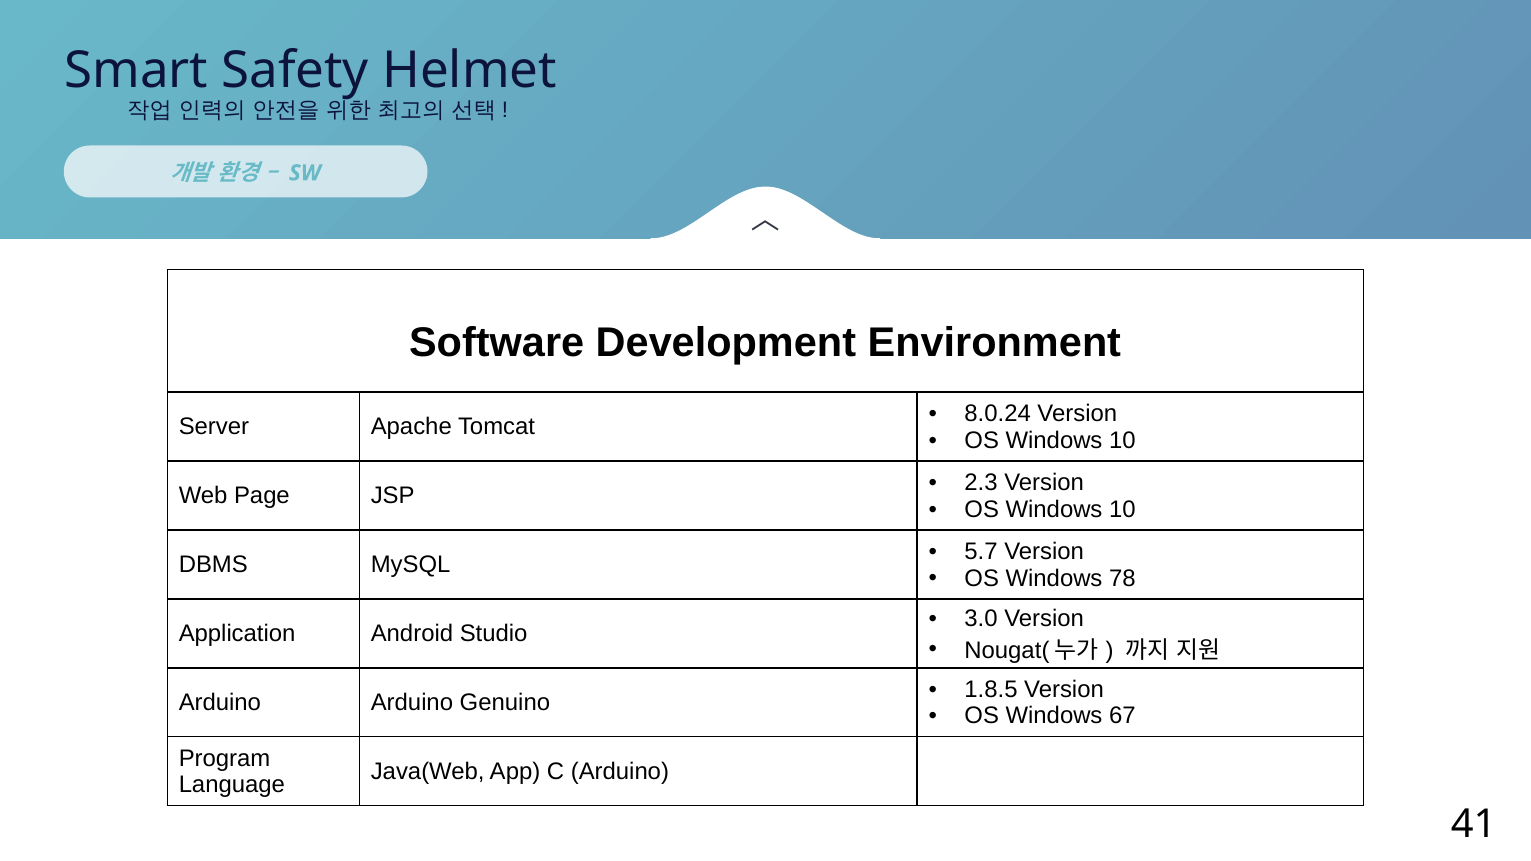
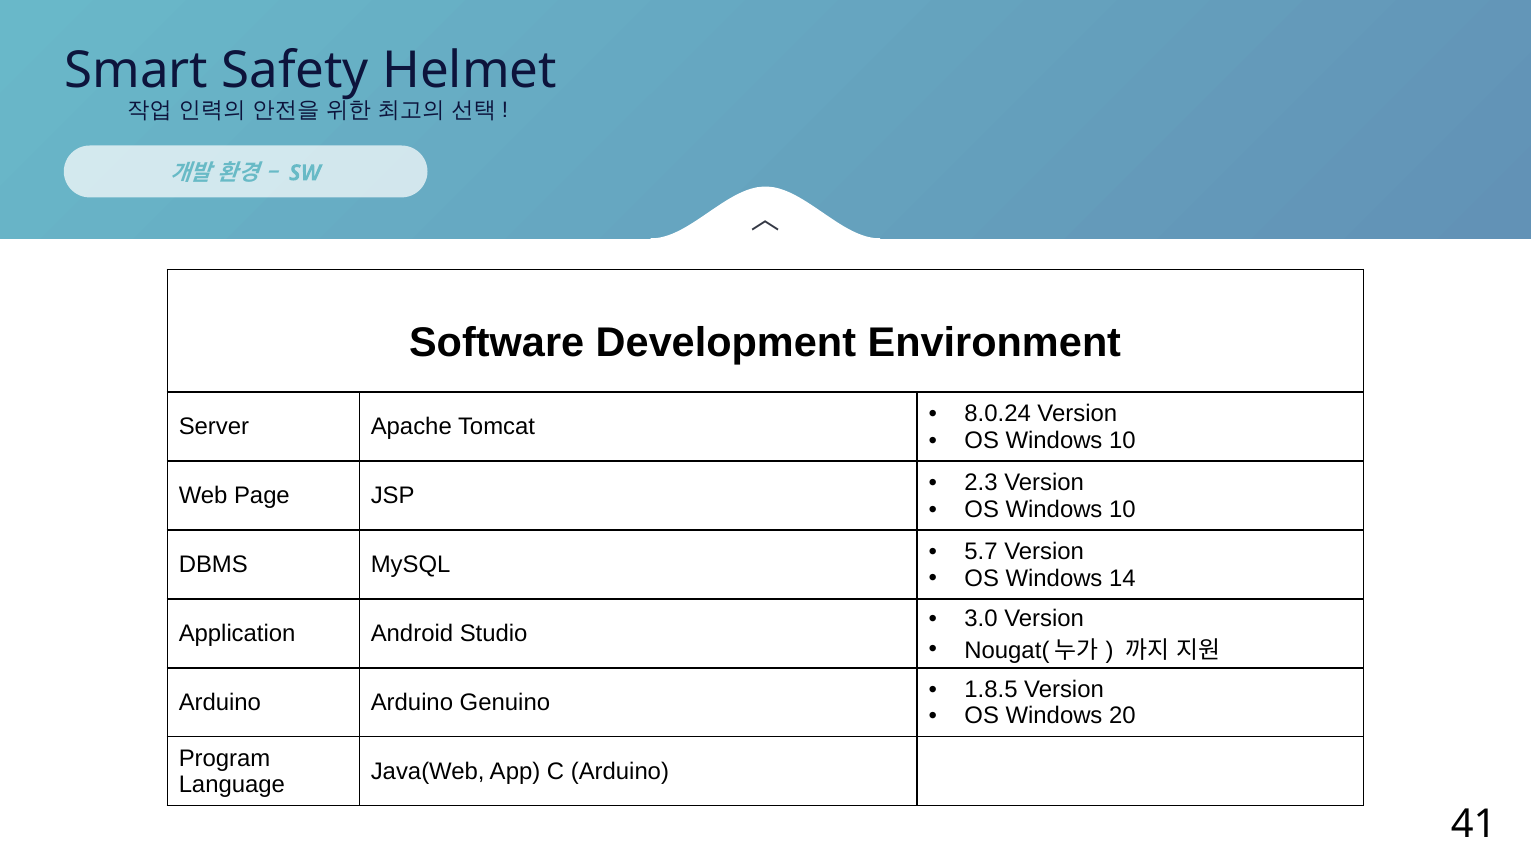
78: 78 -> 14 (1122, 578)
67: 67 -> 20 (1122, 716)
